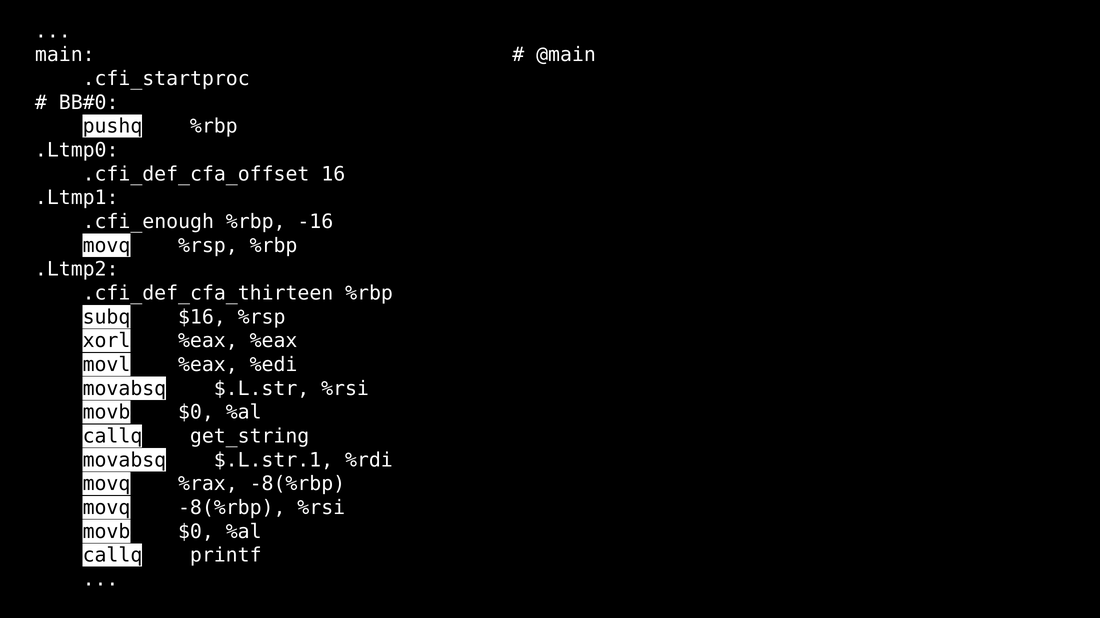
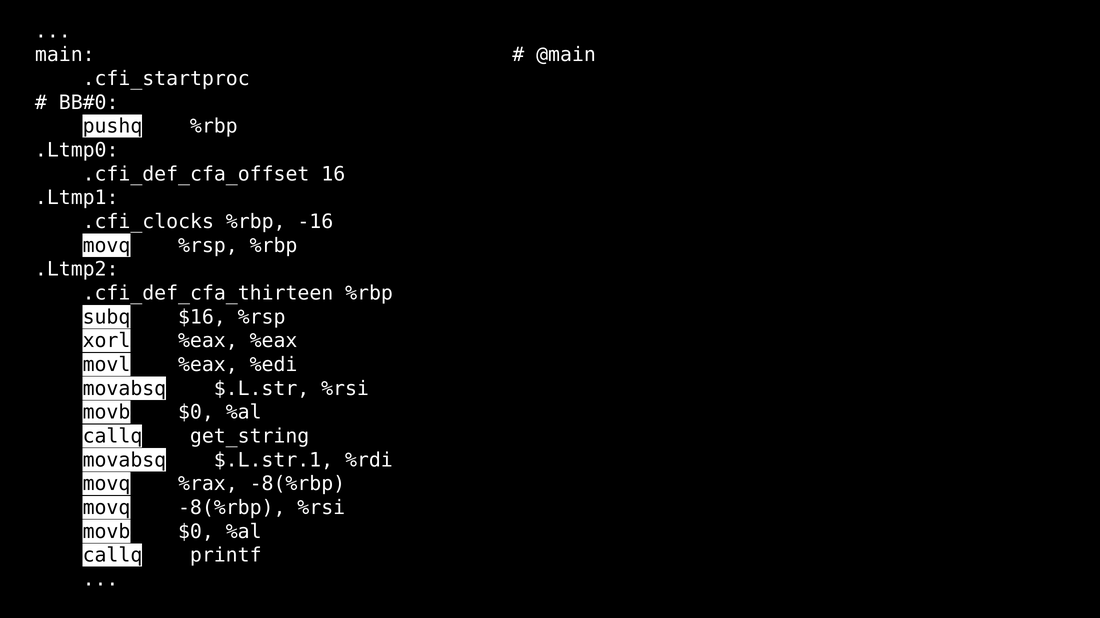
.cfi_enough: .cfi_enough -> .cfi_clocks (148, 222)
